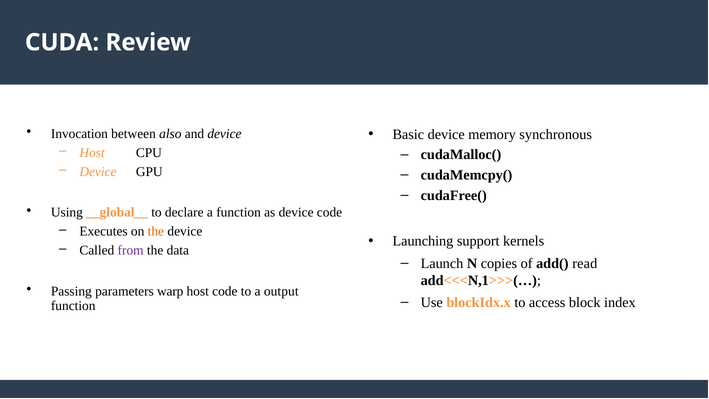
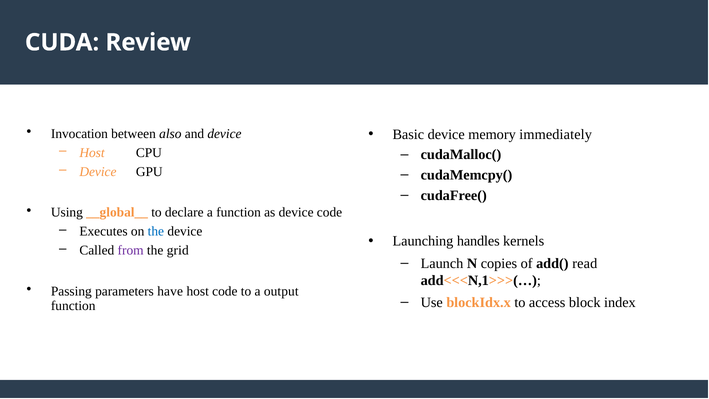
synchronous: synchronous -> immediately (556, 134)
the colour: orange -> blue (156, 231)
support: support -> handles (478, 241)
data: data -> grid (178, 250)
warp: warp -> have (170, 291)
